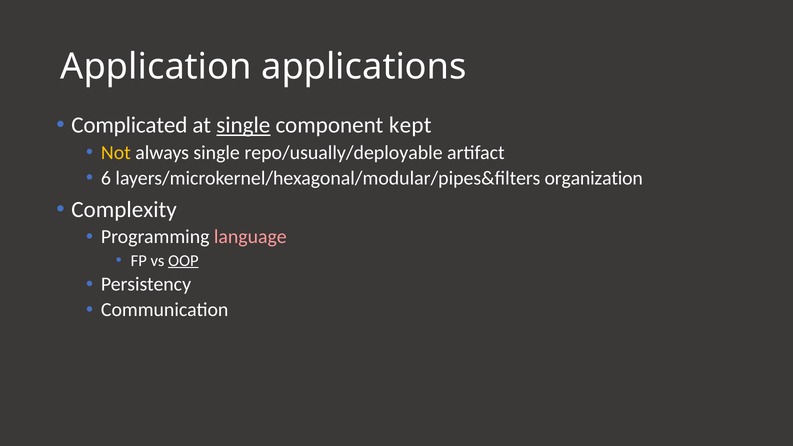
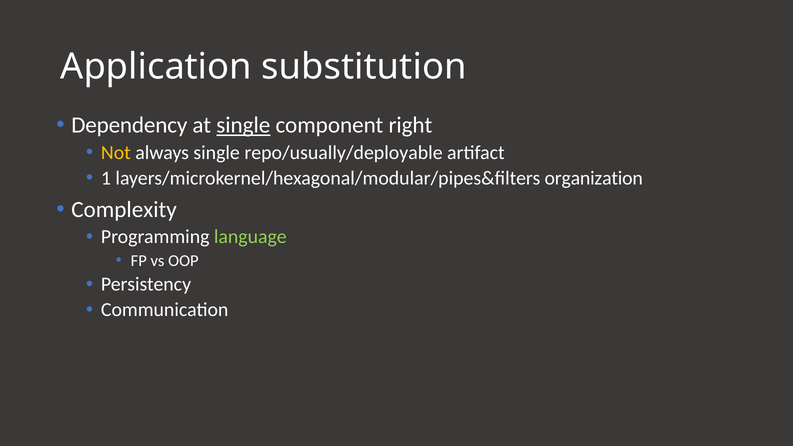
applications: applications -> substitution (364, 67)
Complicated: Complicated -> Dependency (129, 125)
kept: kept -> right (410, 125)
6: 6 -> 1 (106, 178)
language colour: pink -> light green (250, 237)
OOP underline: present -> none (183, 261)
